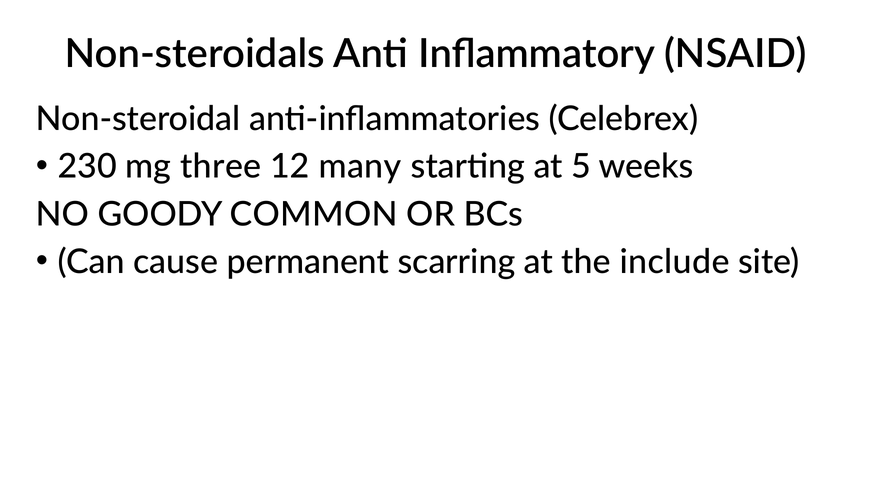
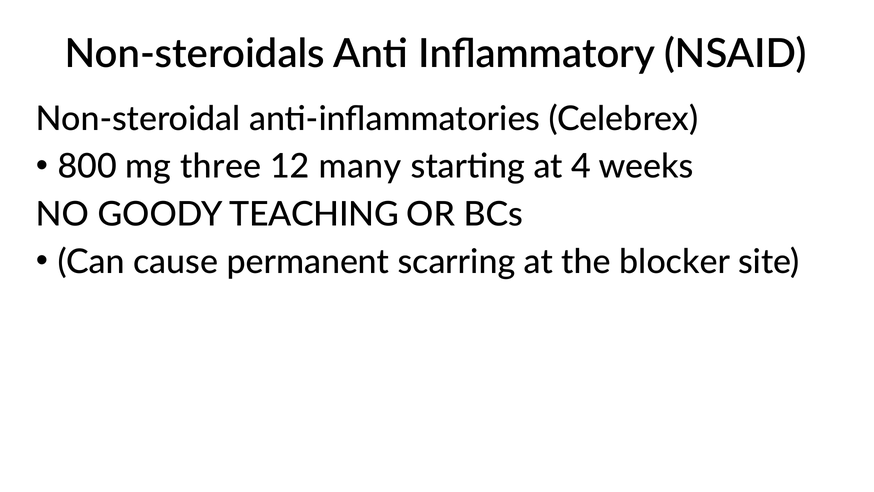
230: 230 -> 800 (87, 167)
5: 5 -> 4 (581, 167)
COMMON: COMMON -> TEACHING (314, 214)
include: include -> blocker (675, 262)
